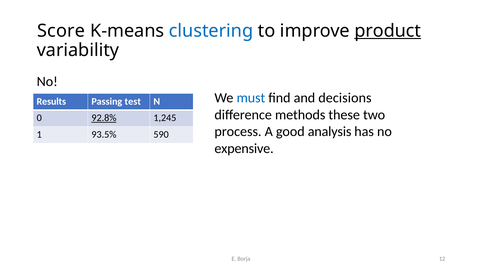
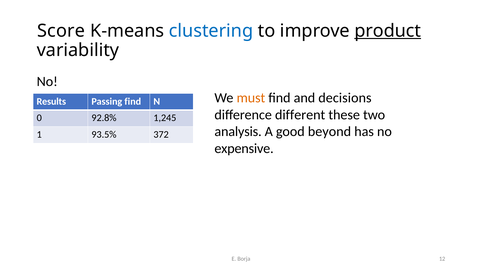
must colour: blue -> orange (251, 98)
Passing test: test -> find (133, 101)
methods: methods -> different (300, 115)
92.8% underline: present -> none (104, 118)
process: process -> analysis (238, 132)
analysis: analysis -> beyond (329, 132)
590: 590 -> 372 (161, 135)
